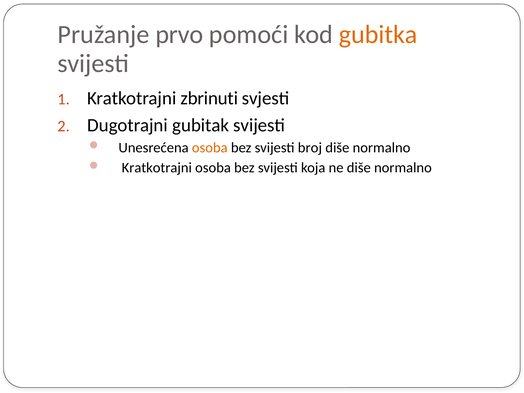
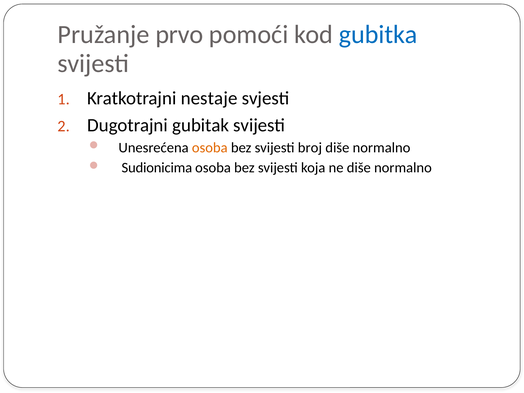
gubitka colour: orange -> blue (378, 35)
zbrinuti: zbrinuti -> nestaje (209, 98)
Kratkotrajni: Kratkotrajni -> Sudionicima (157, 168)
